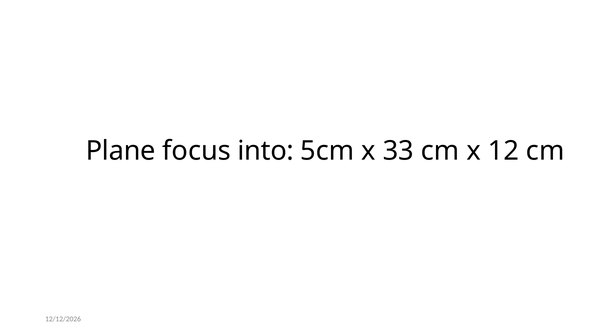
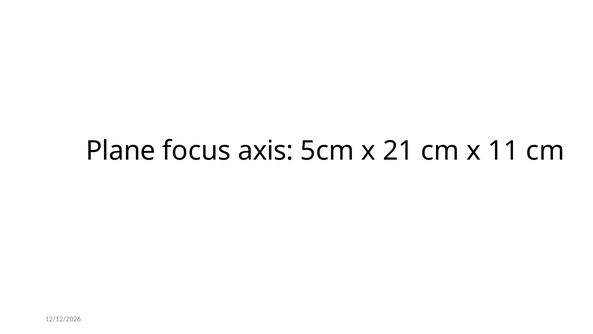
into: into -> axis (266, 151)
33: 33 -> 21 (398, 151)
12: 12 -> 11 (503, 151)
